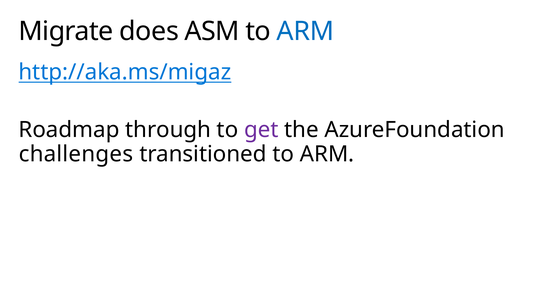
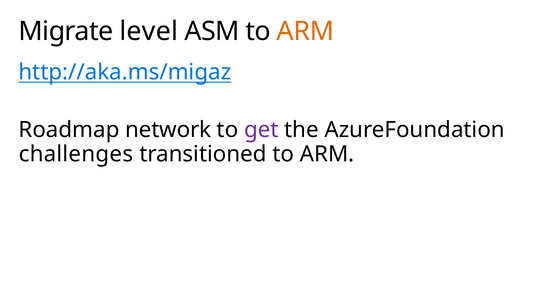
does: does -> level (149, 31)
ARM colour: blue -> orange (305, 31)
through: through -> network (168, 130)
